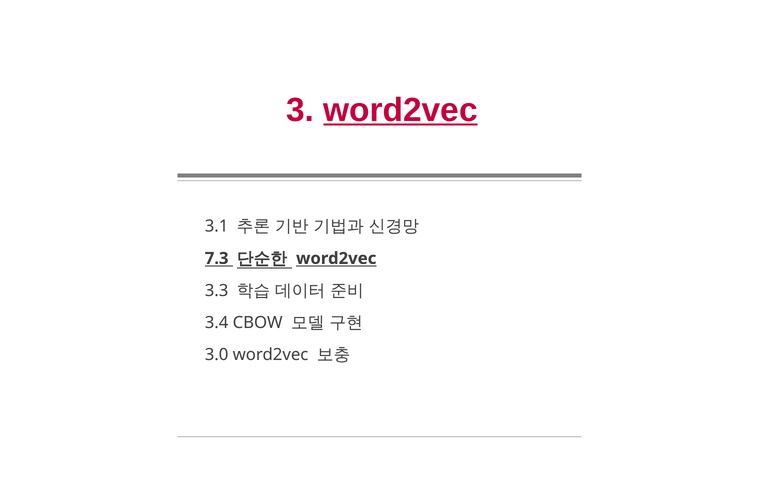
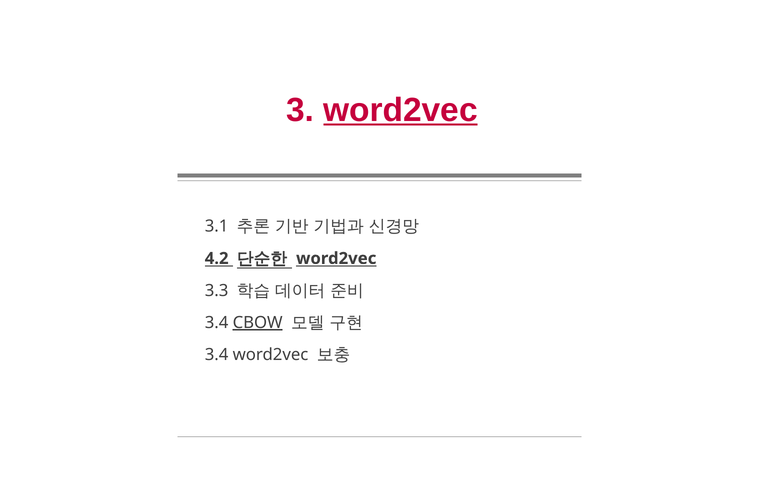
7.3: 7.3 -> 4.2 (217, 258)
CBOW underline: none -> present (258, 322)
3.0: 3.0 -> 3.4 (217, 354)
